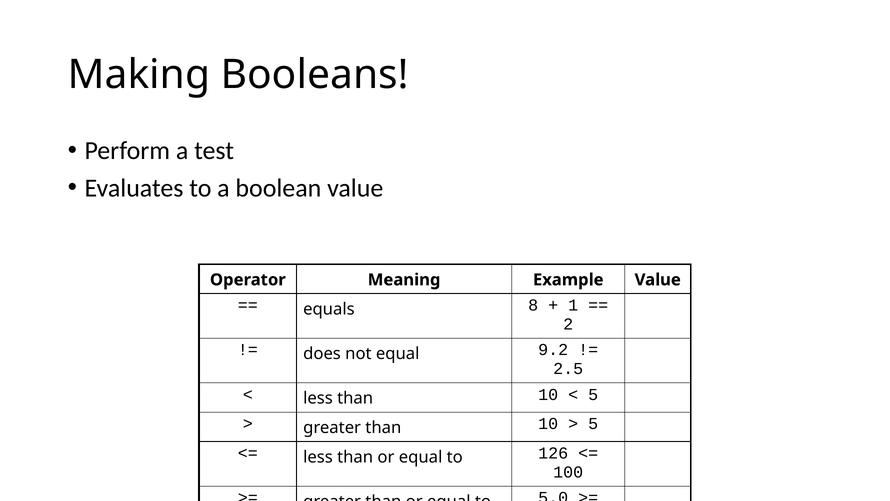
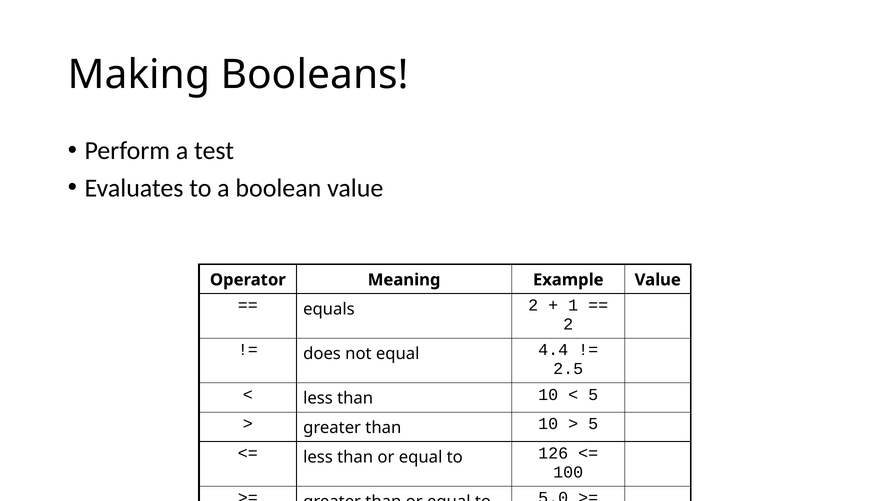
equals 8: 8 -> 2 (533, 305)
9.2: 9.2 -> 4.4 (553, 350)
